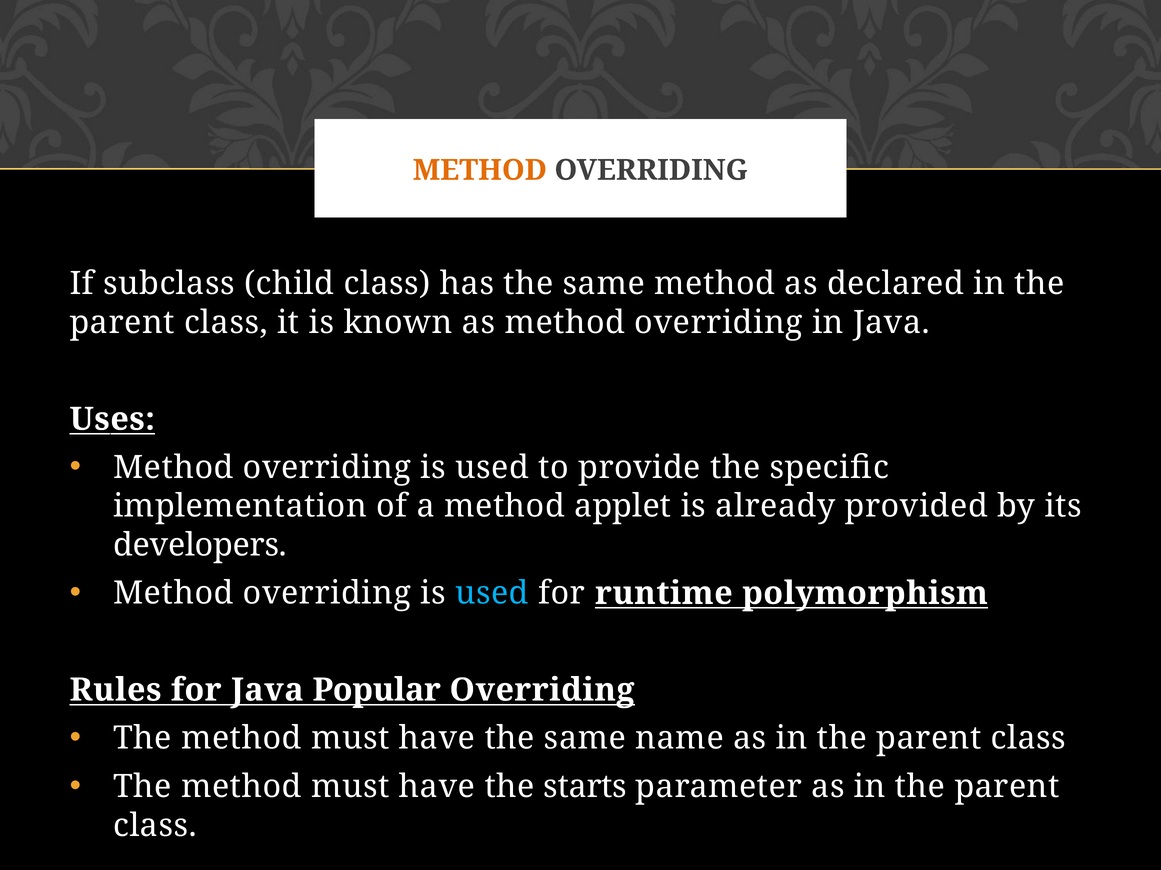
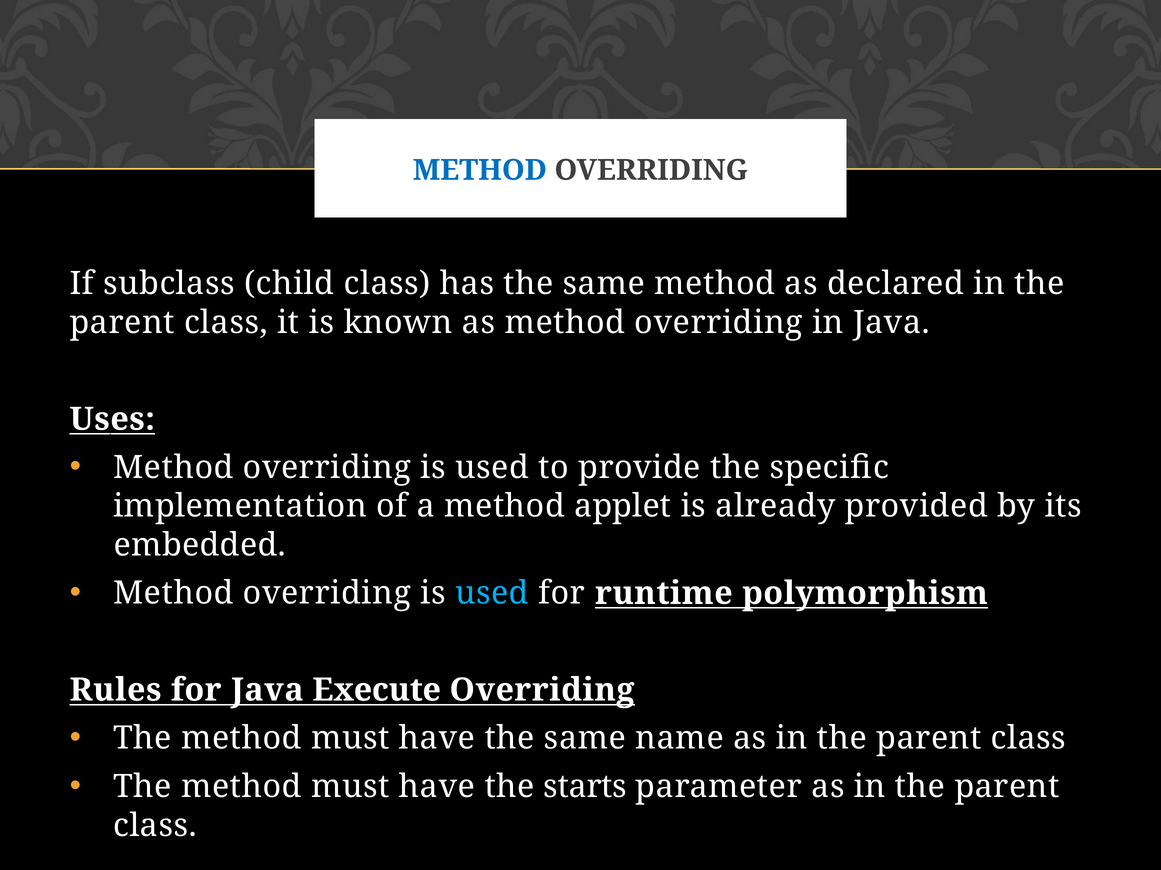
METHOD colour: orange -> blue (480, 170)
developers: developers -> embedded (200, 545)
Popular: Popular -> Execute (377, 691)
